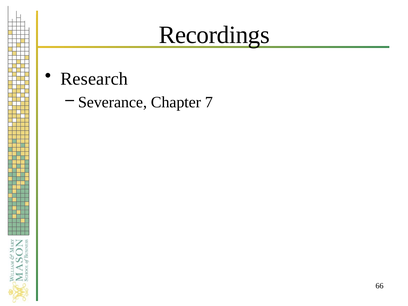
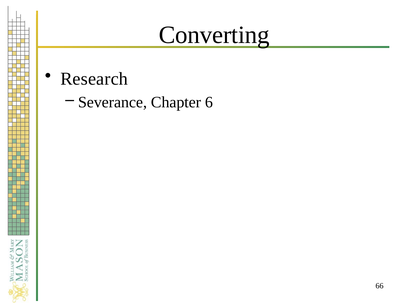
Recordings: Recordings -> Converting (214, 35)
7: 7 -> 6 (209, 102)
